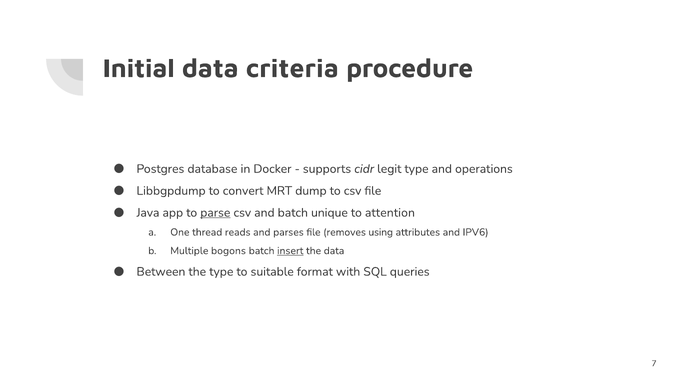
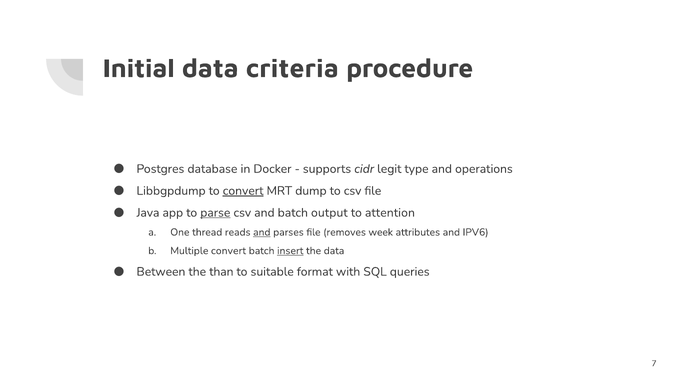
convert underline: none -> present (243, 191)
unique: unique -> output (329, 213)
and underline: none -> present (262, 232)
using: using -> week (381, 232)
Multiple bogons: bogons -> convert (228, 251)
the type: type -> than (221, 272)
